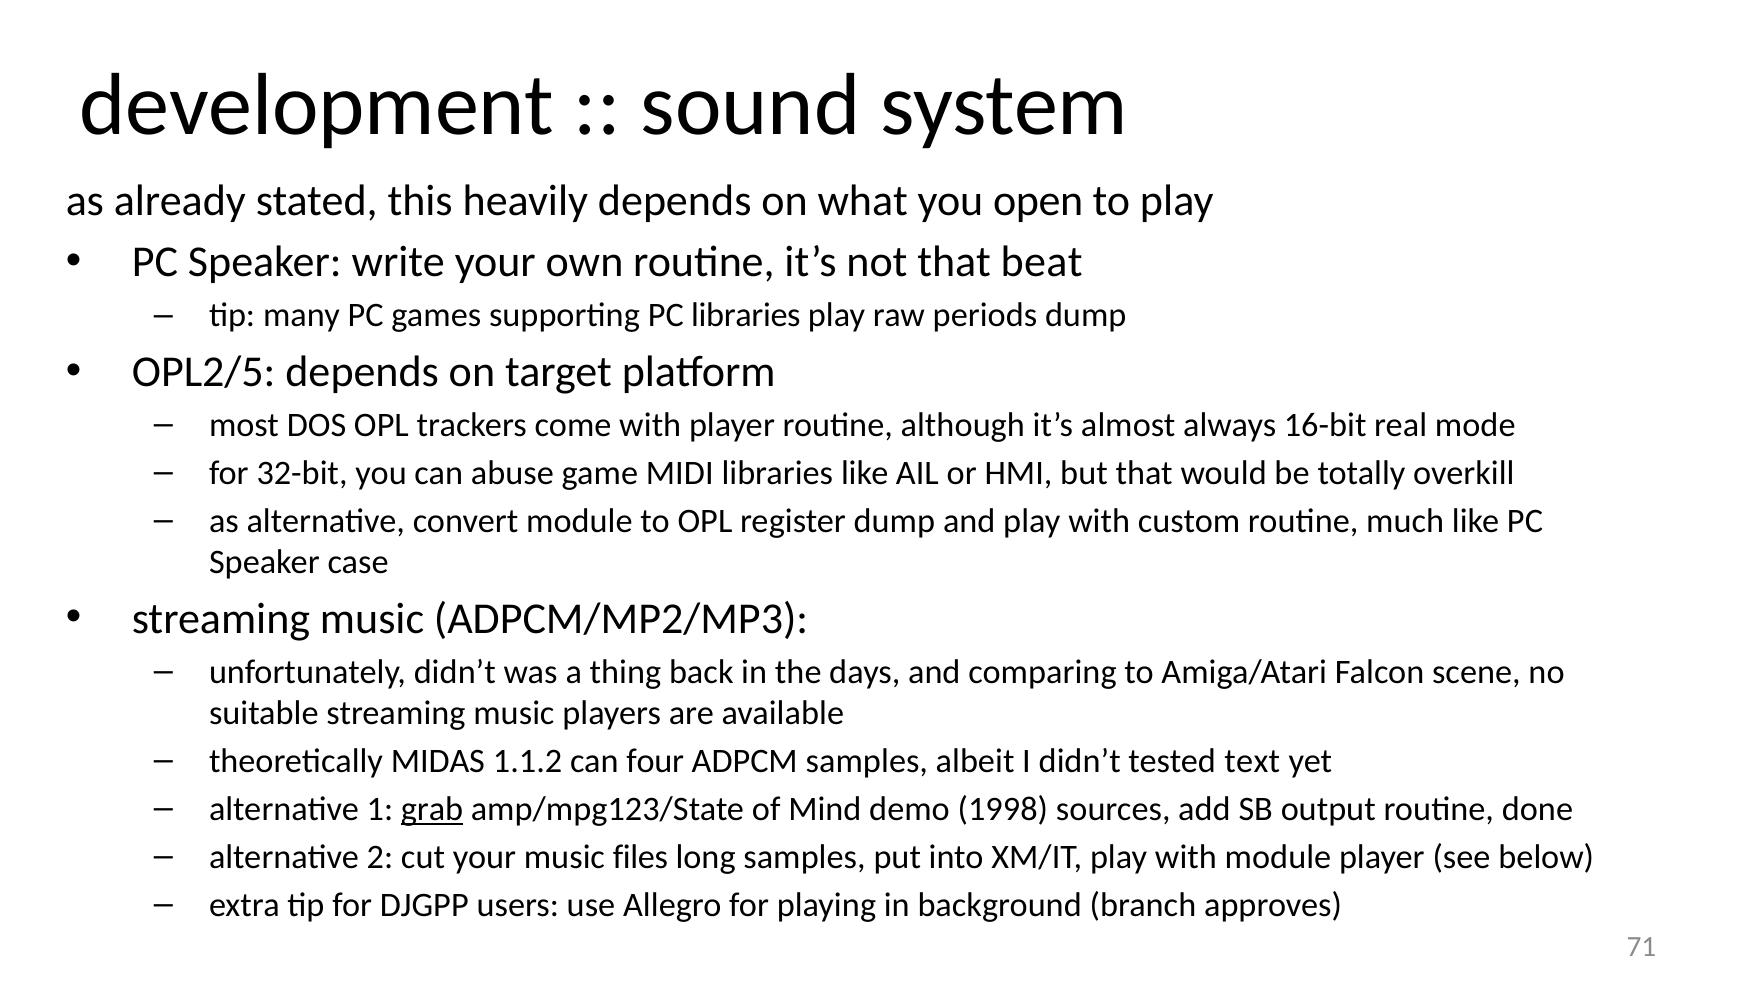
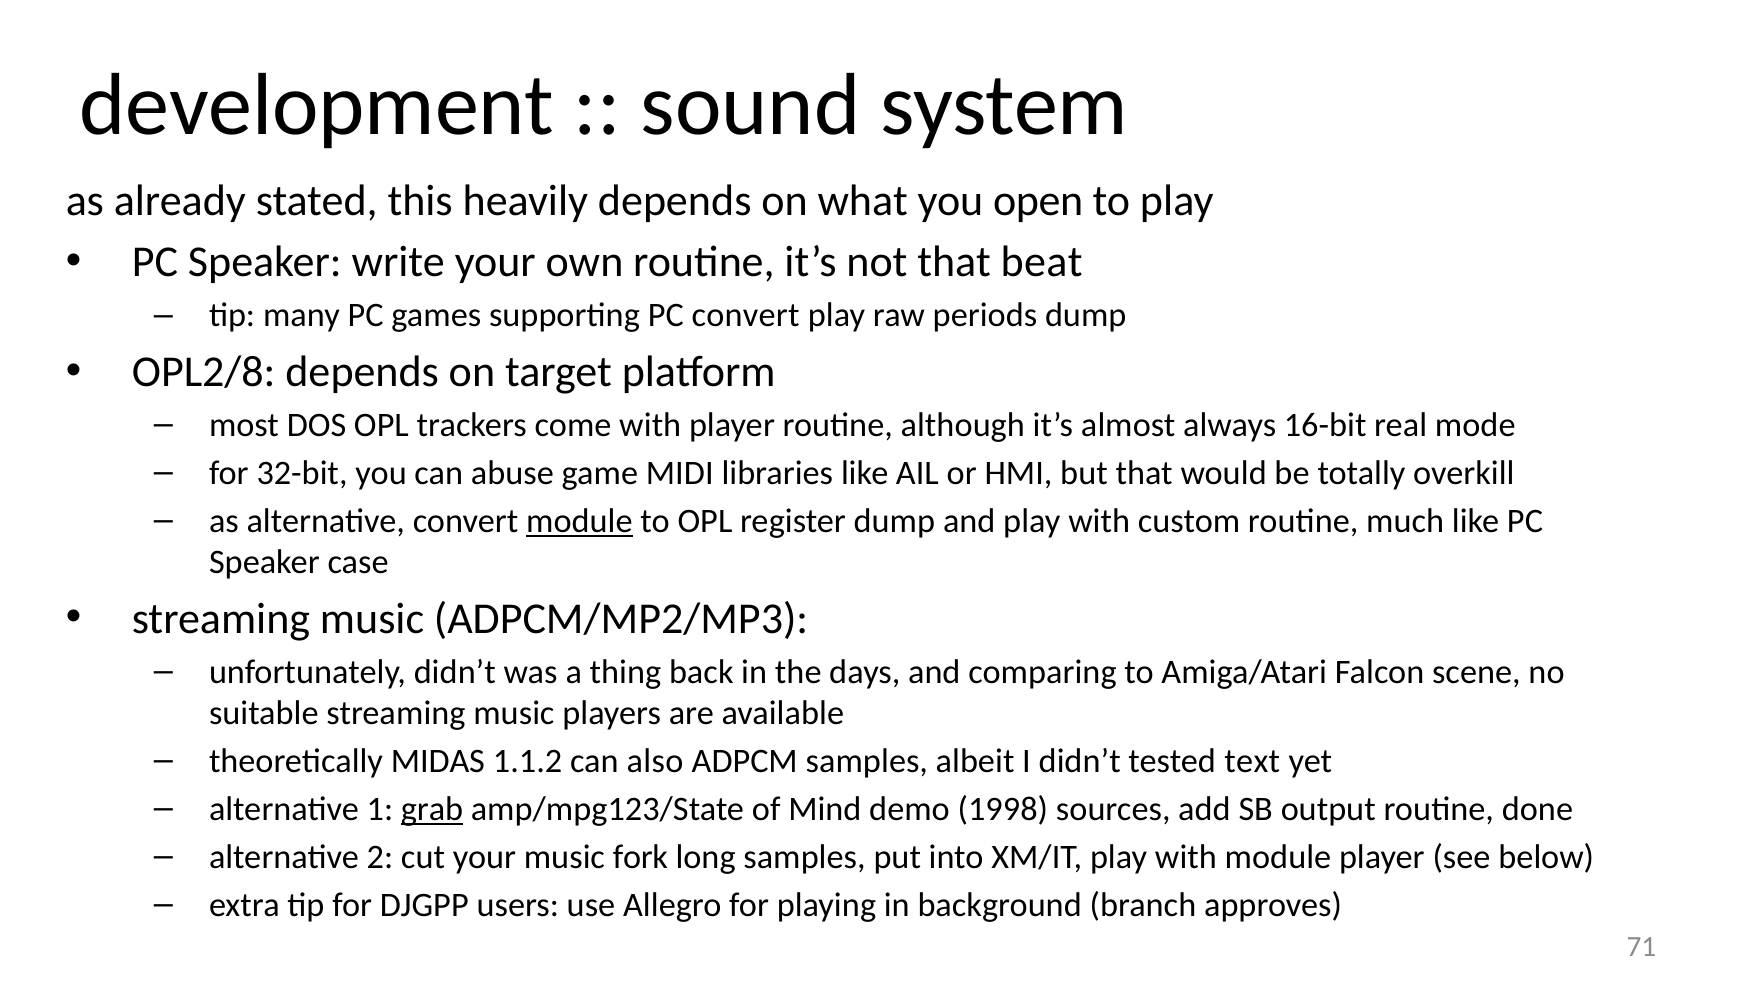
PC libraries: libraries -> convert (746, 316)
OPL2/5: OPL2/5 -> OPL2/8 (204, 372)
module underline: none -> present (579, 521)
four: four -> also (655, 761)
files: files -> fork (640, 857)
